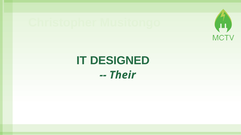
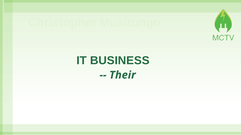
DESIGNED: DESIGNED -> BUSINESS (120, 61)
